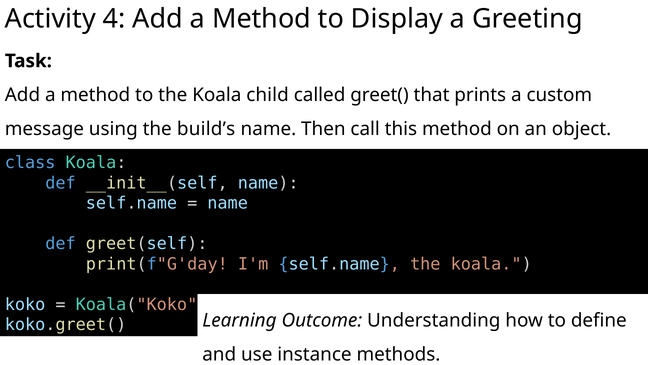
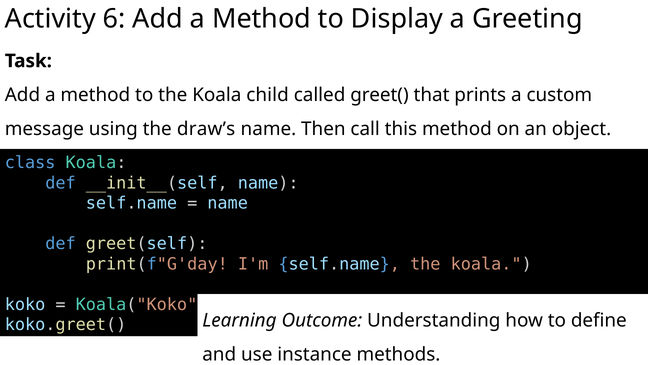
4: 4 -> 6 (114, 19)
build’s: build’s -> draw’s (206, 129)
